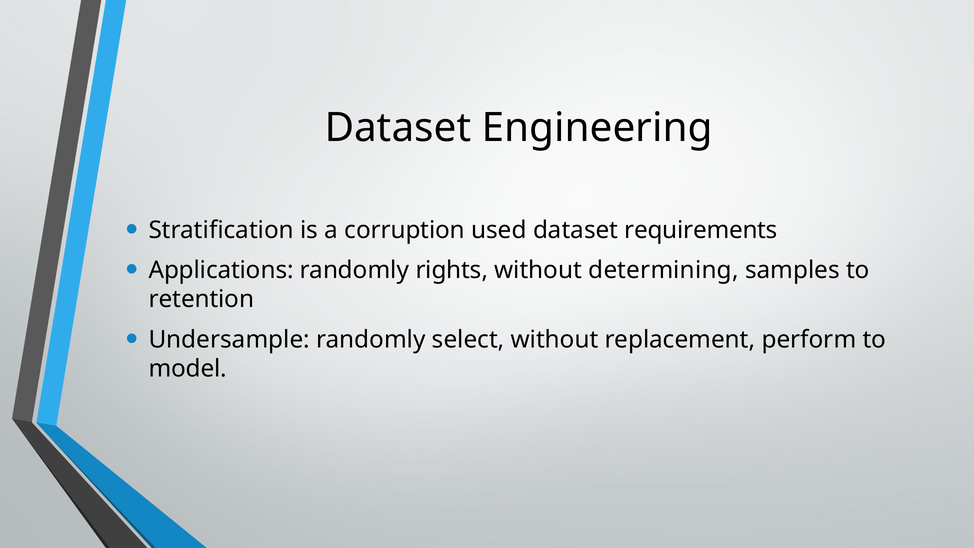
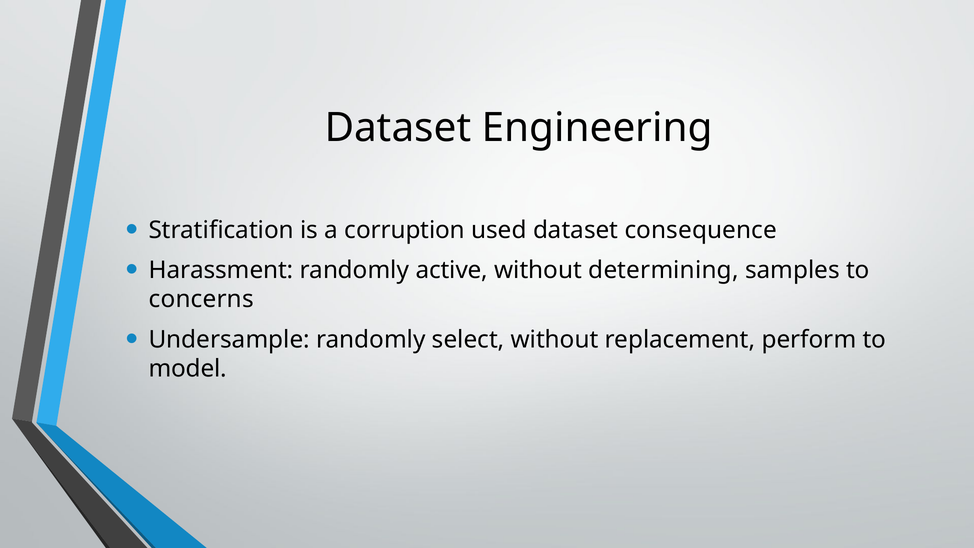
requirements: requirements -> consequence (701, 230)
Applications: Applications -> Harassment (221, 270)
rights: rights -> active (452, 270)
retention: retention -> concerns (201, 299)
